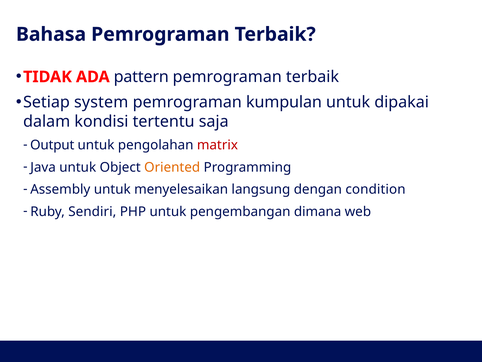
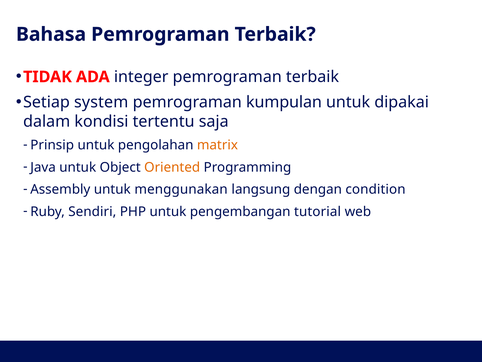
pattern: pattern -> integer (141, 77)
Output: Output -> Prinsip (52, 145)
matrix colour: red -> orange (217, 145)
menyelesaikan: menyelesaikan -> menggunakan (181, 189)
dimana: dimana -> tutorial (318, 211)
